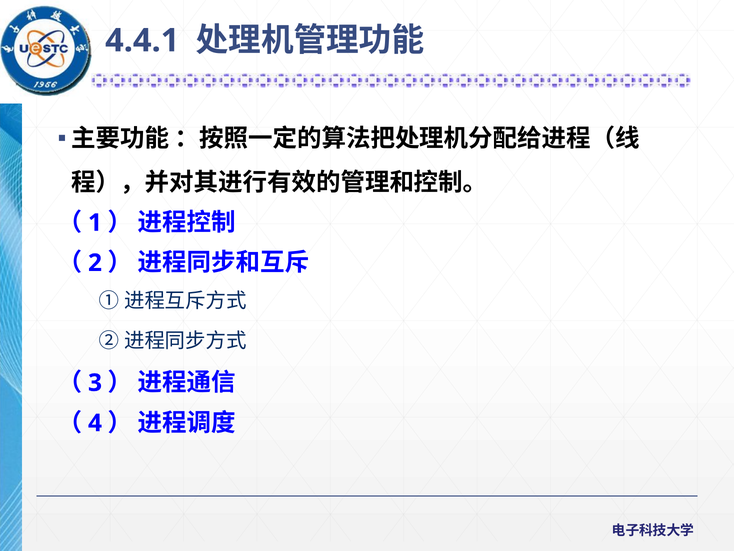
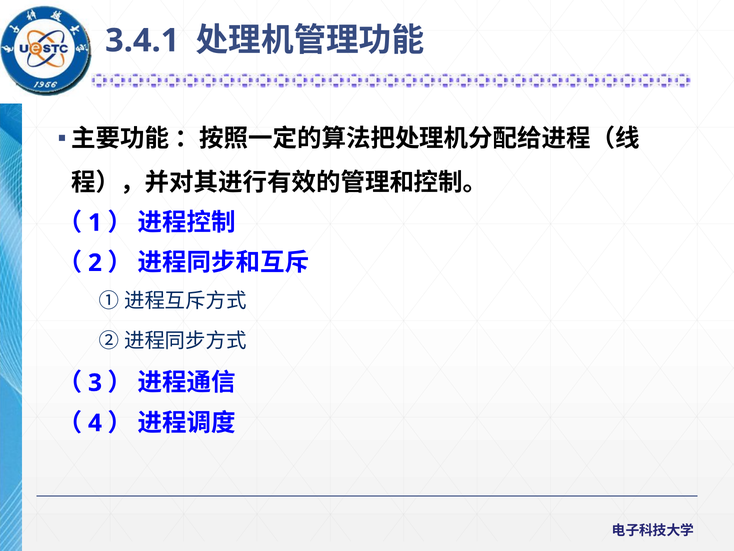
4.4.1: 4.4.1 -> 3.4.1 (142, 41)
